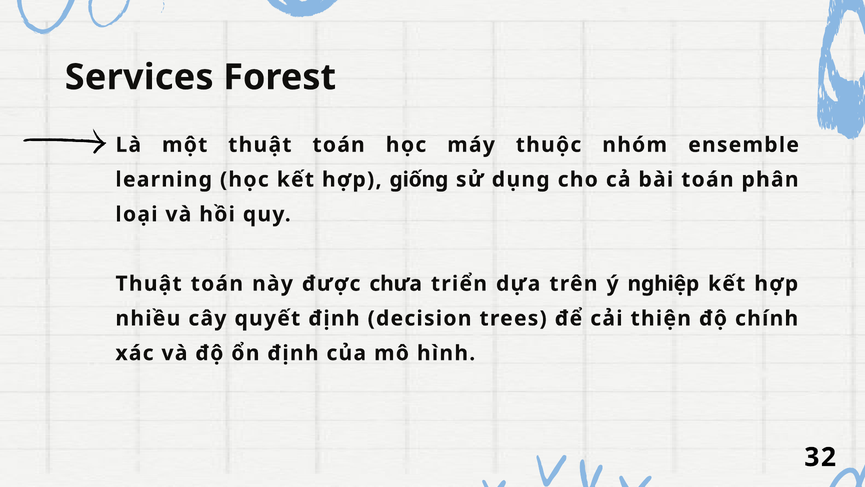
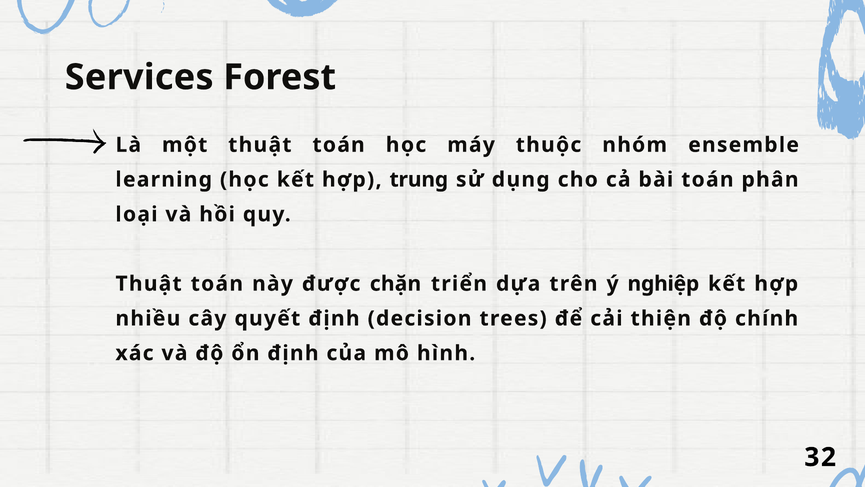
giống: giống -> trung (419, 179)
chưa: chưa -> chặn (395, 284)
